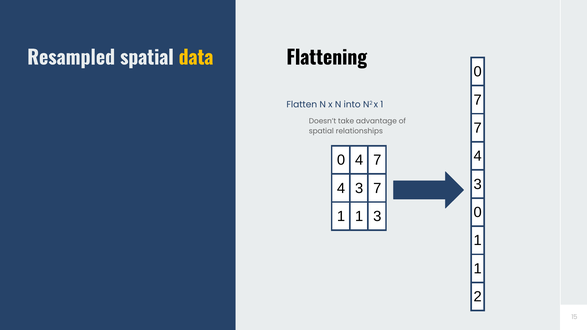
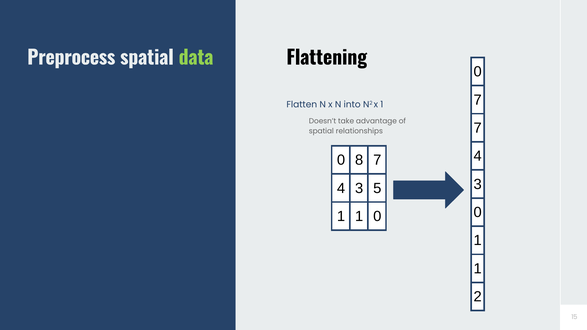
Resampled: Resampled -> Preprocess (71, 58)
data colour: yellow -> light green (196, 58)
0 4: 4 -> 8 (359, 160)
3 7: 7 -> 5 (377, 188)
1 3: 3 -> 0 (377, 216)
